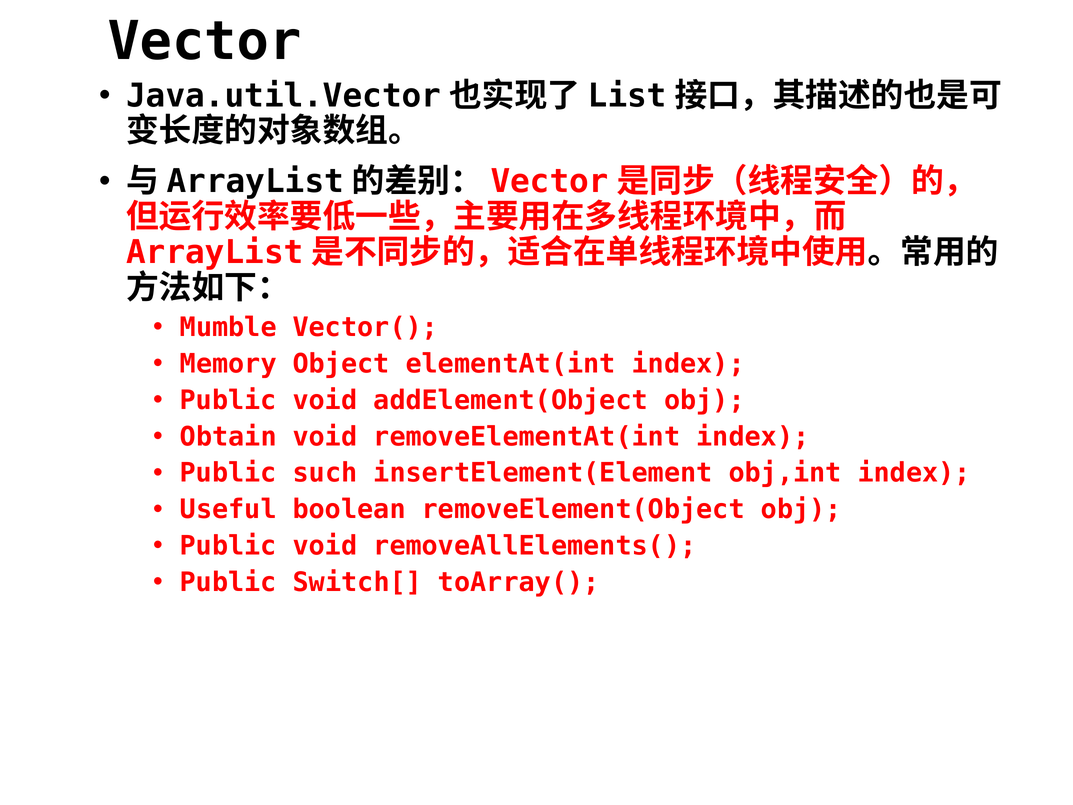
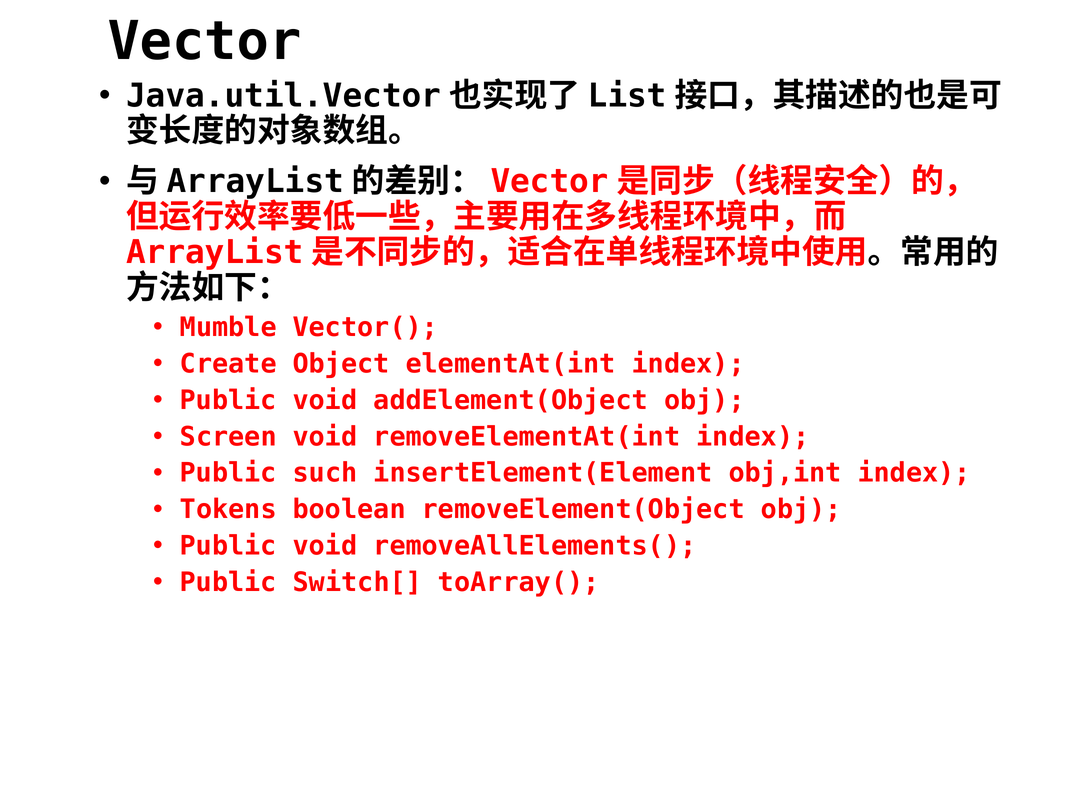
Memory: Memory -> Create (228, 364)
Obtain: Obtain -> Screen (228, 437)
Useful: Useful -> Tokens (228, 509)
